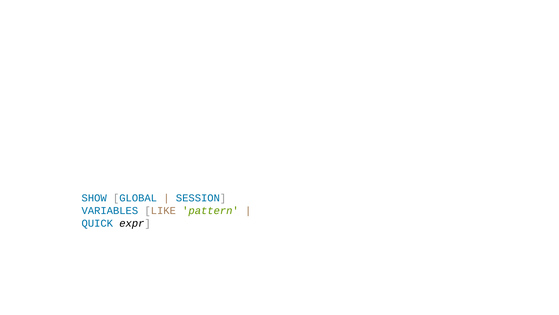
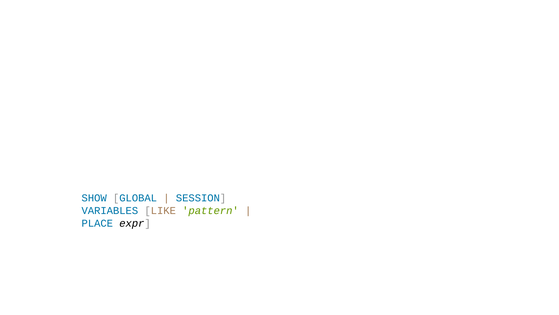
QUICK: QUICK -> PLACE (97, 223)
